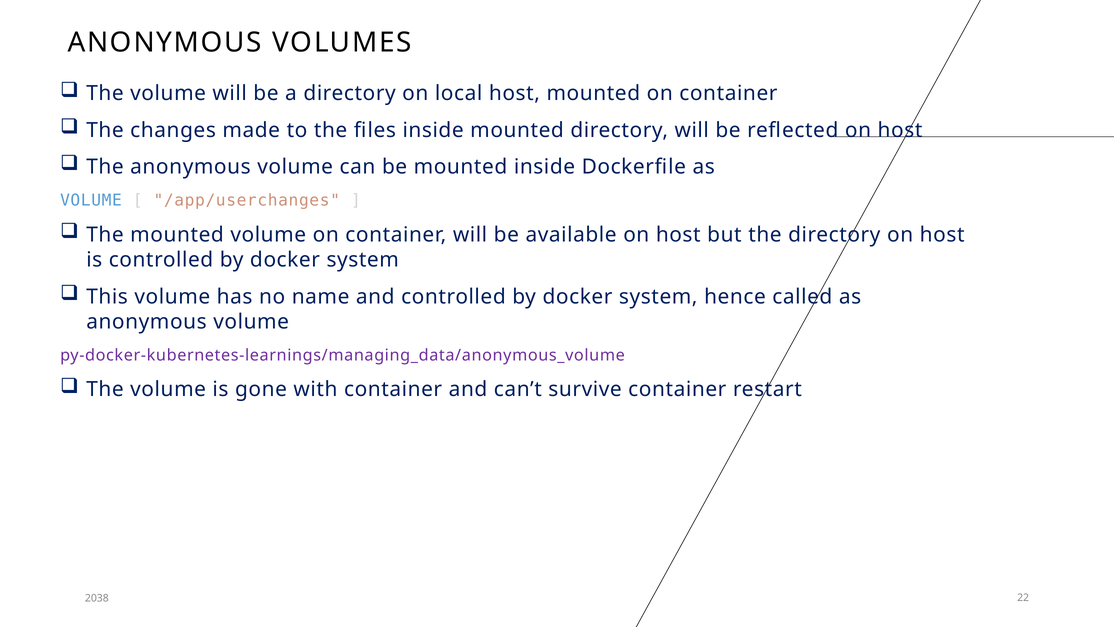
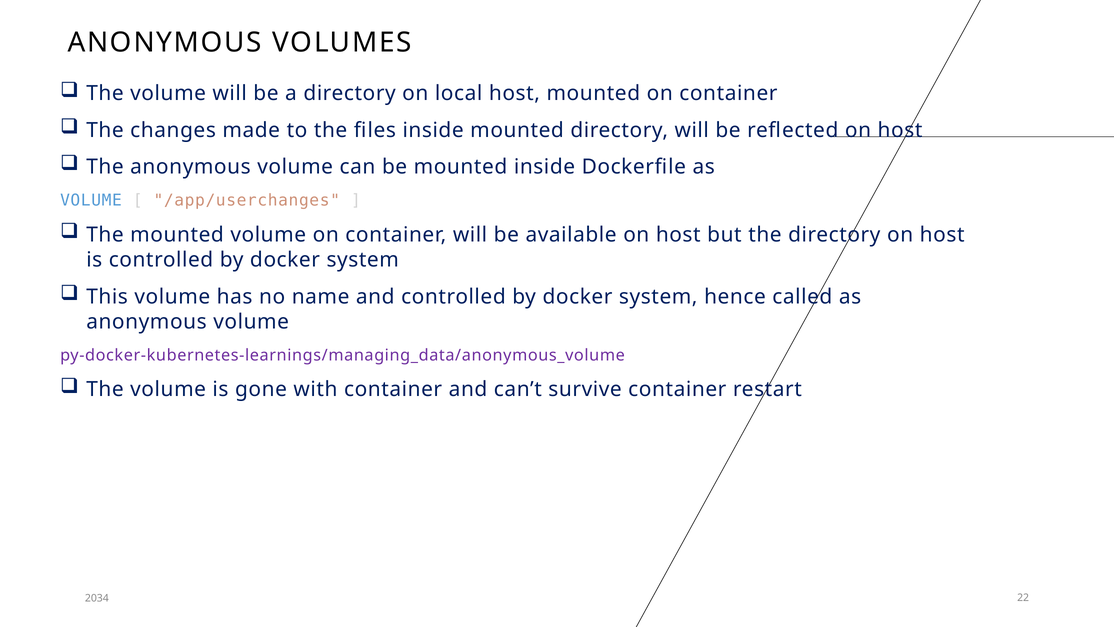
2038: 2038 -> 2034 (97, 598)
